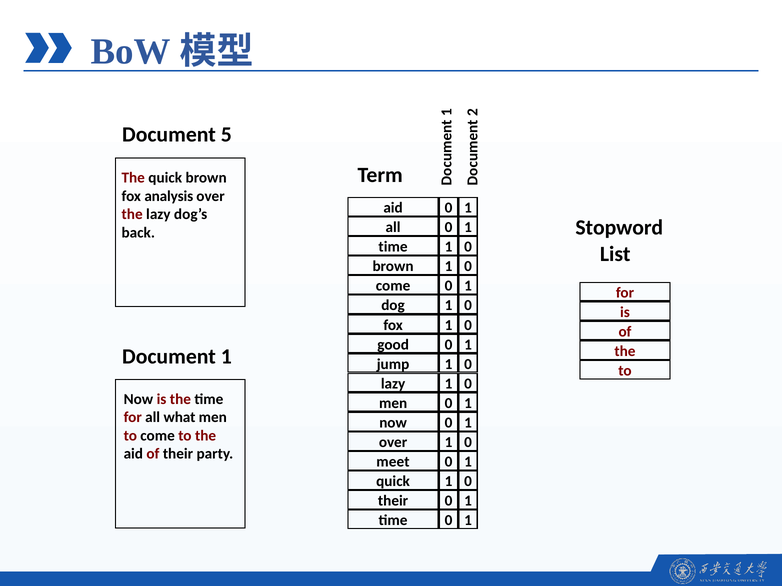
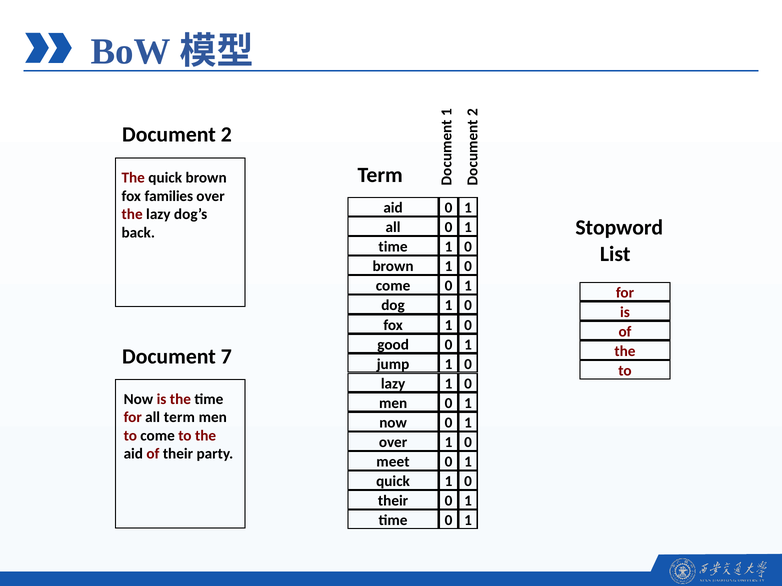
Document 5: 5 -> 2 (226, 134)
analysis: analysis -> families (169, 196)
Document 1: 1 -> 7 (226, 357)
all what: what -> term (179, 418)
